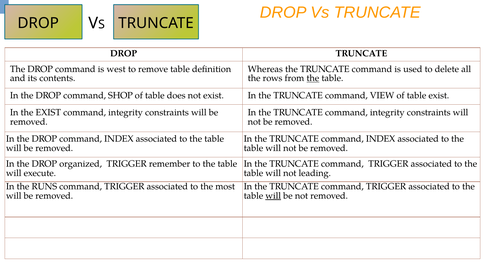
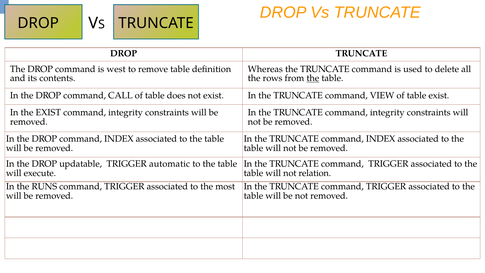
SHOP: SHOP -> CALL (120, 95)
organized: organized -> updatable (81, 164)
remember: remember -> automatic (170, 164)
leading: leading -> relation (315, 173)
will underline: present -> none (273, 196)
